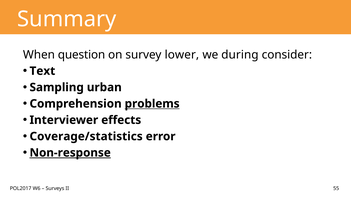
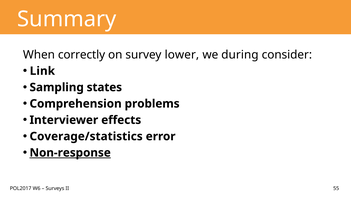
question: question -> correctly (82, 54)
Text: Text -> Link (42, 71)
urban: urban -> states (104, 87)
problems underline: present -> none (152, 103)
